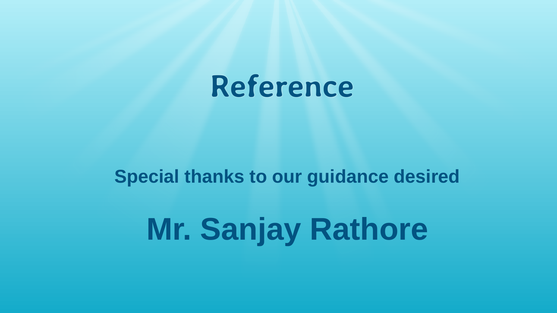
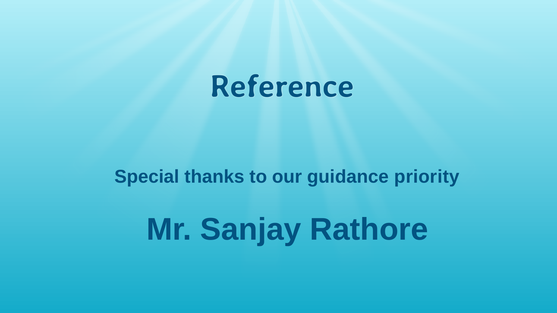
desired: desired -> priority (427, 177)
